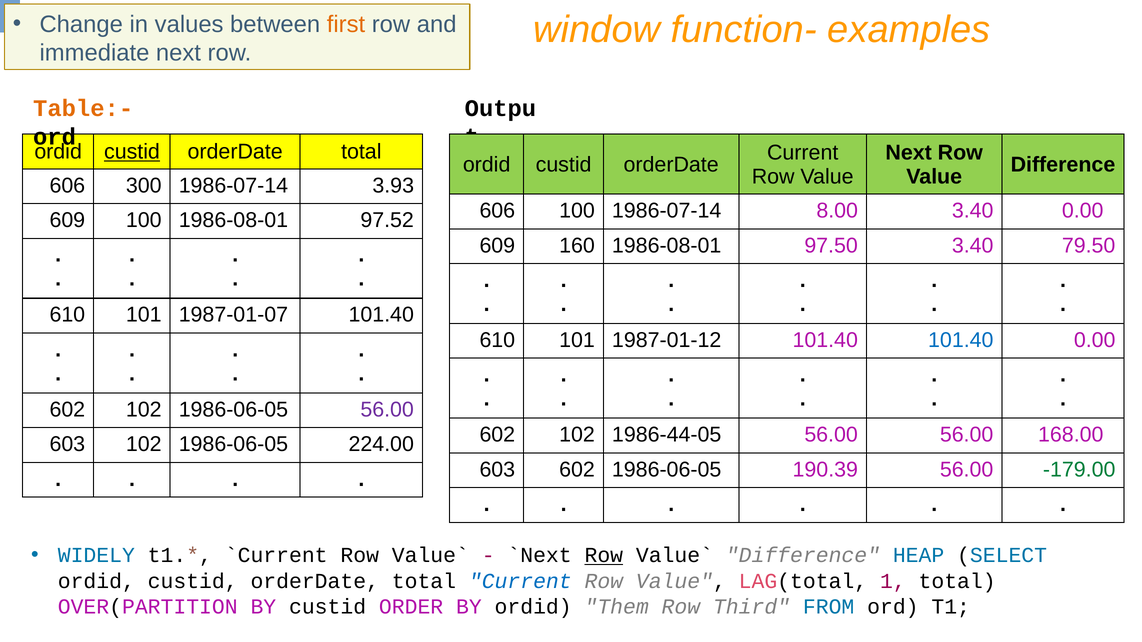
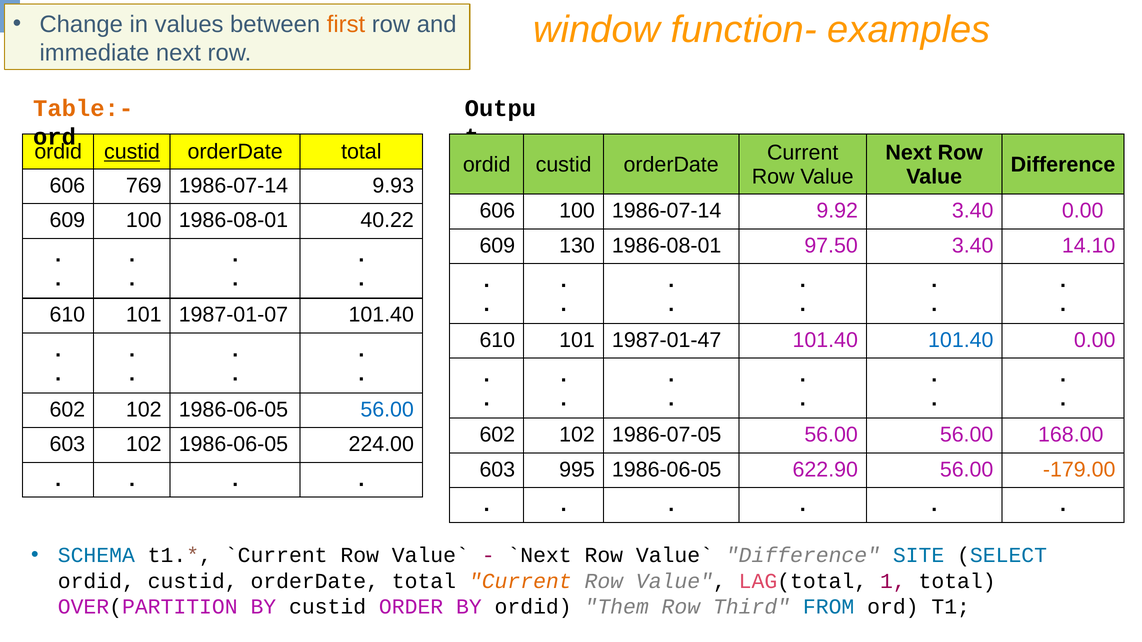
300: 300 -> 769 (144, 186)
3.93: 3.93 -> 9.93 (393, 186)
8.00: 8.00 -> 9.92 (837, 211)
97.52: 97.52 -> 40.22 (387, 220)
160: 160 -> 130 (577, 246)
79.50: 79.50 -> 14.10 (1089, 246)
1987-01-12: 1987-01-12 -> 1987-01-47 (667, 340)
56.00 colour: purple -> blue (387, 410)
1986-44-05: 1986-44-05 -> 1986-07-05 (667, 435)
603 602: 602 -> 995 (577, 470)
190.39: 190.39 -> 622.90 (825, 470)
-179.00 colour: green -> orange (1079, 470)
WIDELY: WIDELY -> SCHEMA (96, 556)
Row underline: present -> none (604, 556)
HEAP: HEAP -> SITE (919, 556)
Current colour: blue -> orange (520, 581)
